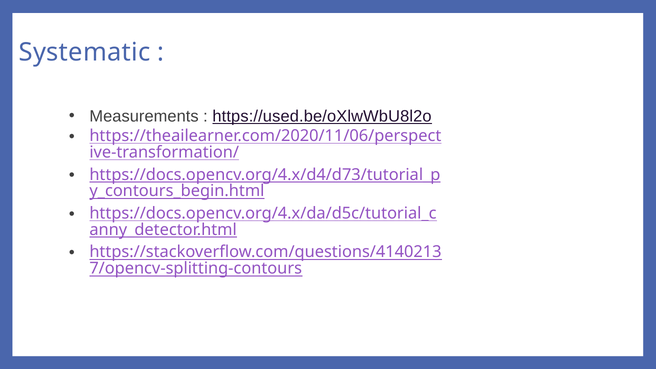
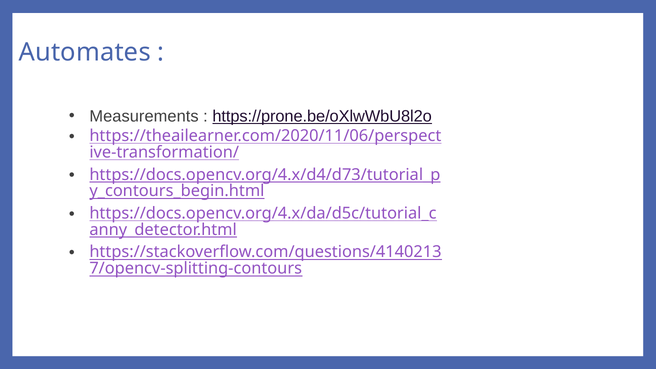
Systematic: Systematic -> Automates (85, 52)
https://used.be/oXlwWbU8l2o: https://used.be/oXlwWbU8l2o -> https://prone.be/oXlwWbU8l2o (322, 116)
